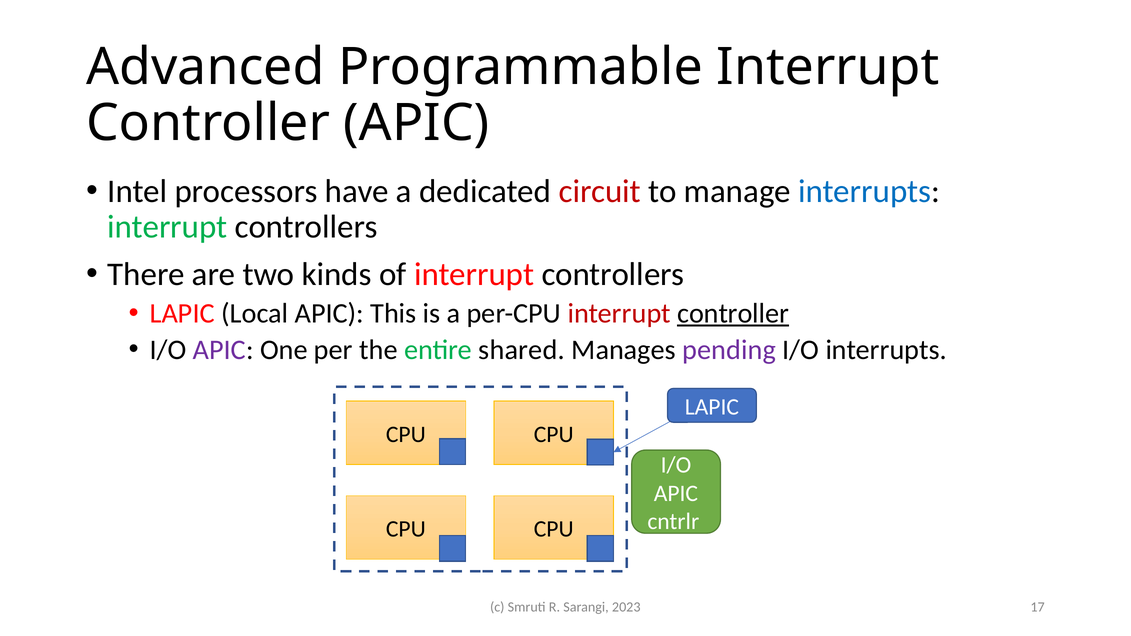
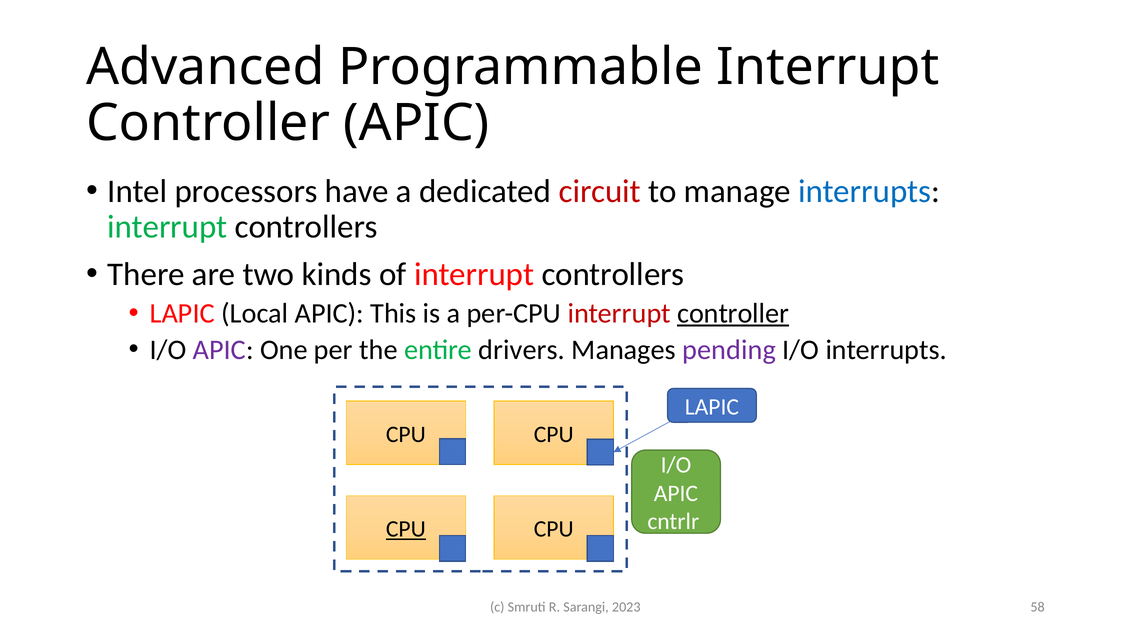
shared: shared -> drivers (522, 350)
CPU underline: none -> present (406, 529)
17: 17 -> 58 (1038, 607)
